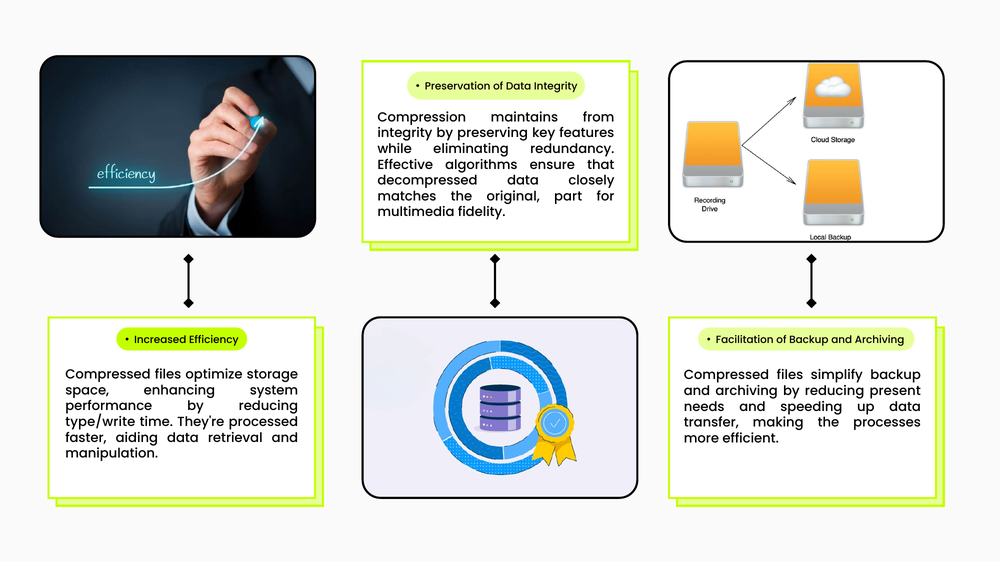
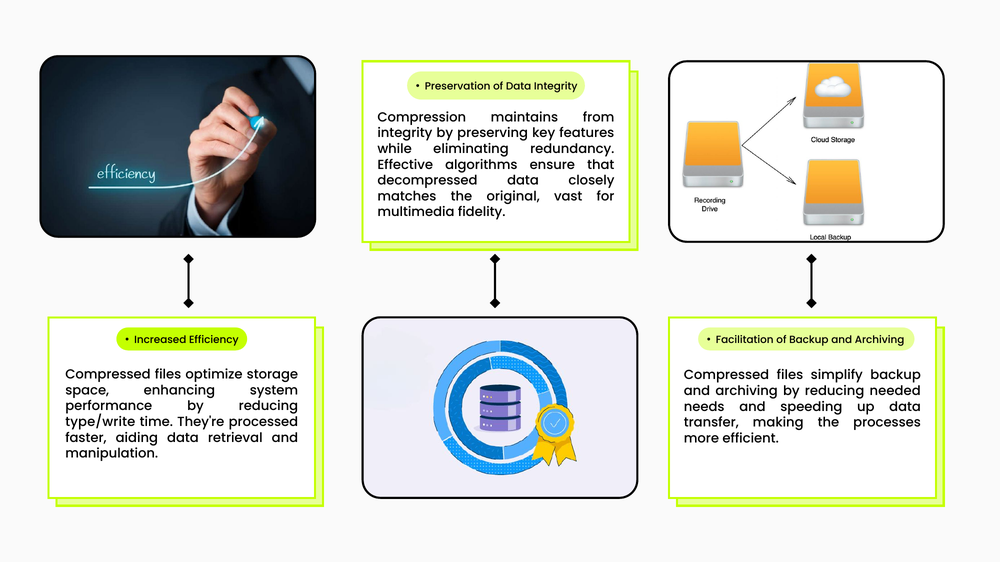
part: part -> vast (568, 196)
present: present -> needed (895, 391)
